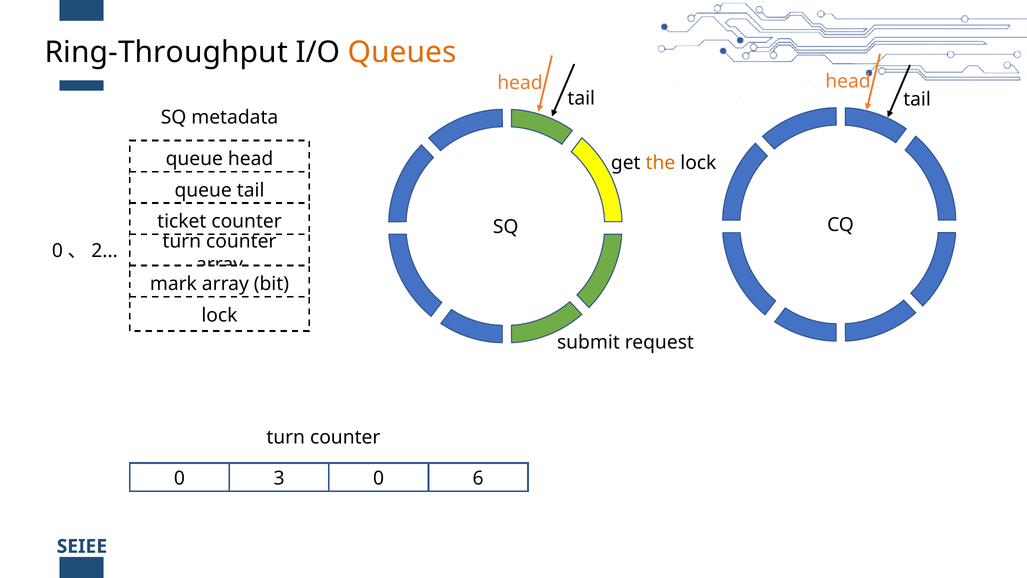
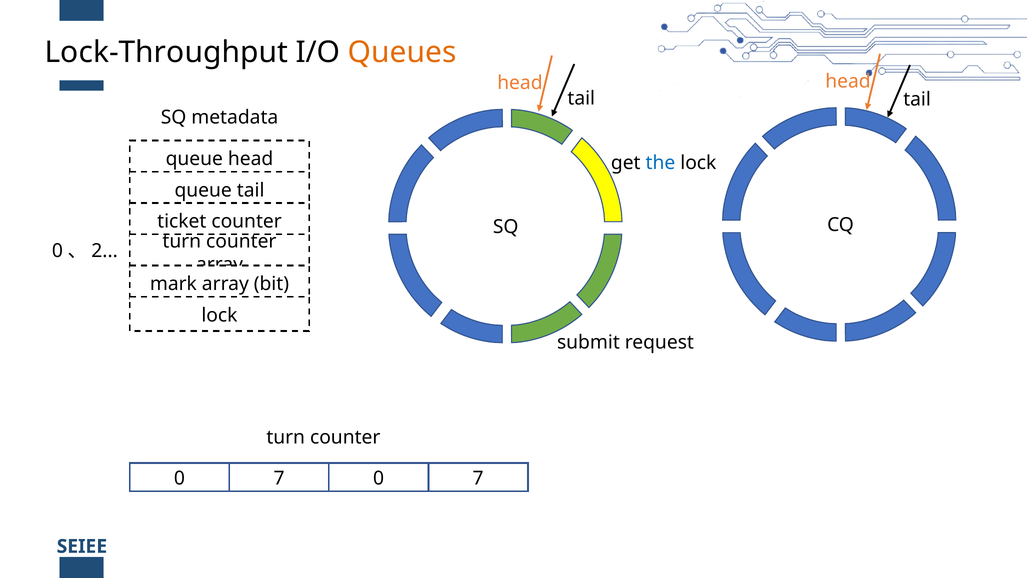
Ring-Throughput: Ring-Throughput -> Lock-Throughput (166, 52)
the colour: orange -> blue (660, 163)
3: 3 -> 7 (279, 478)
6: 6 -> 7 (478, 478)
